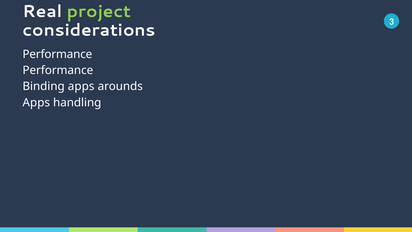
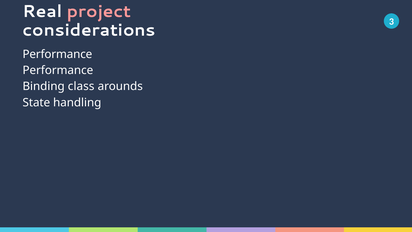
project colour: light green -> pink (99, 12)
Binding apps: apps -> class (81, 86)
Apps: Apps -> State (36, 102)
